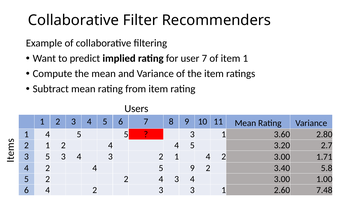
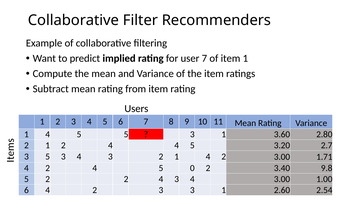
5 9: 9 -> 0 (192, 168)
5.8: 5.8 -> 9.8 (327, 168)
7.48: 7.48 -> 2.54 (324, 190)
